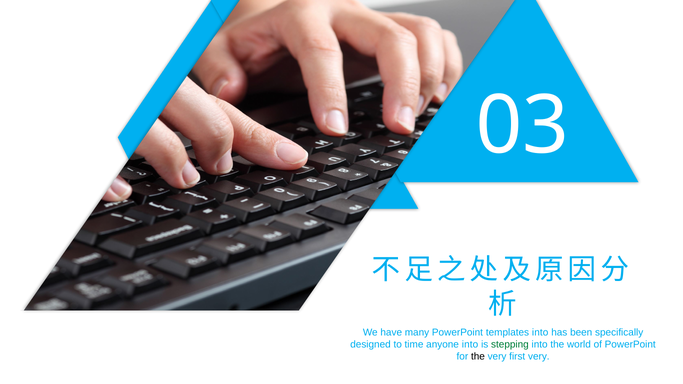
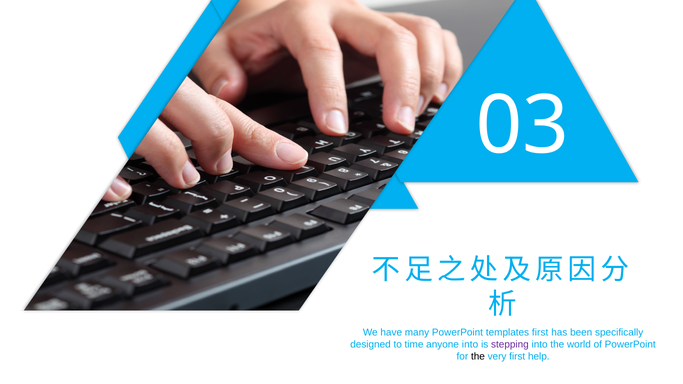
templates into: into -> first (540, 332)
stepping colour: green -> purple (510, 344)
first very: very -> help (539, 356)
